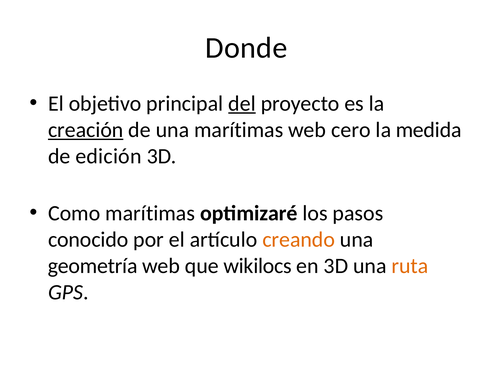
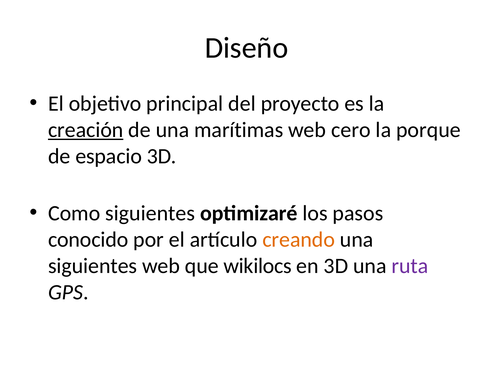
Donde: Donde -> Diseño (246, 48)
del underline: present -> none (242, 103)
medida: medida -> porque (428, 130)
edición: edición -> espacio (109, 156)
Como marítimas: marítimas -> siguientes (150, 213)
geometría: geometría -> siguientes (93, 266)
ruta colour: orange -> purple (410, 266)
